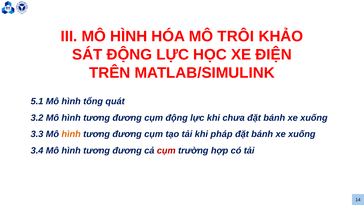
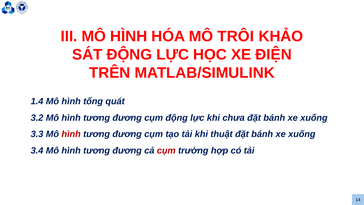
5.1: 5.1 -> 1.4 (37, 101)
hình colour: orange -> red (71, 134)
pháp: pháp -> thuật (222, 134)
